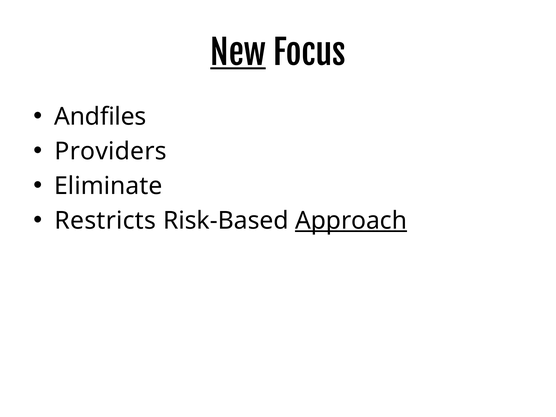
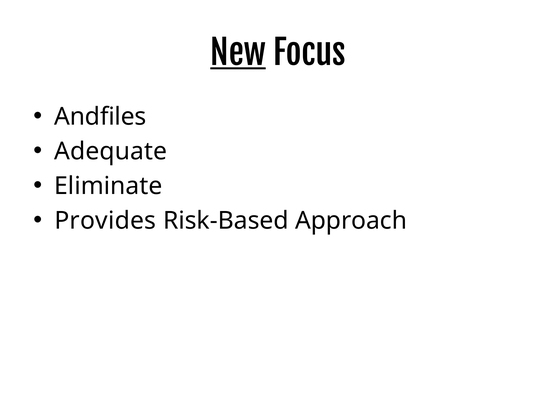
Providers: Providers -> Adequate (111, 151)
Restricts: Restricts -> Provides (105, 221)
Approach underline: present -> none (351, 221)
